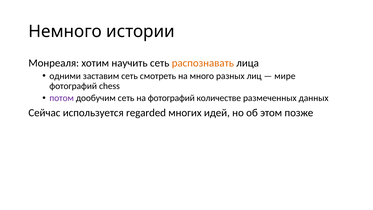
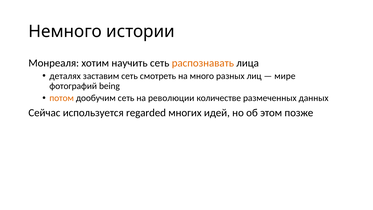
одними: одними -> деталях (65, 76)
chess: chess -> being (109, 86)
потом colour: purple -> orange (62, 98)
на фотографий: фотографий -> революции (171, 98)
